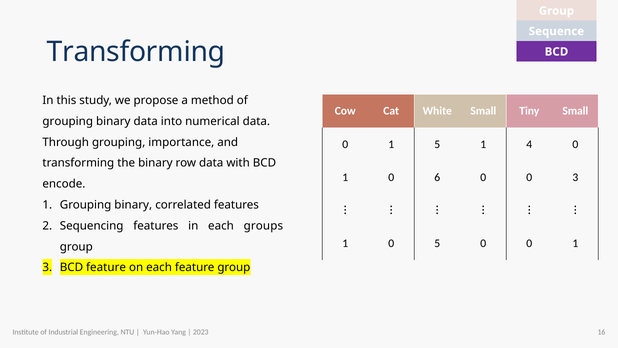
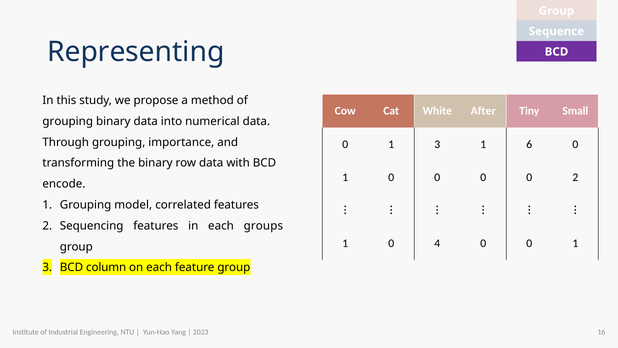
Transforming: Transforming -> Representing (136, 52)
White Small: Small -> After (483, 111)
1 5: 5 -> 3 (437, 144)
4: 4 -> 6 (529, 144)
1 0 6: 6 -> 0 (437, 177)
0 3: 3 -> 2 (575, 177)
1 Grouping binary: binary -> model (133, 205)
0 5: 5 -> 4 (437, 243)
BCD feature: feature -> column (106, 267)
